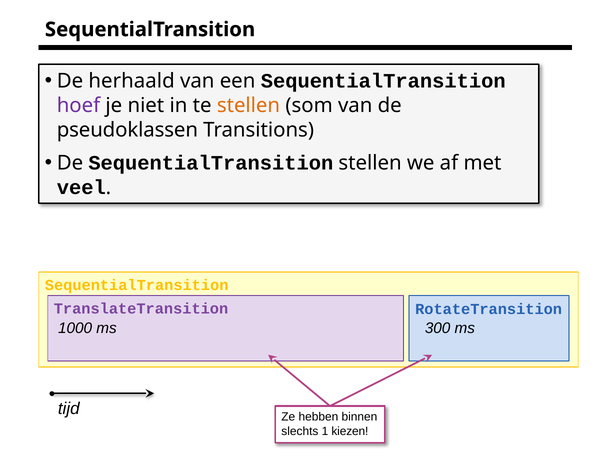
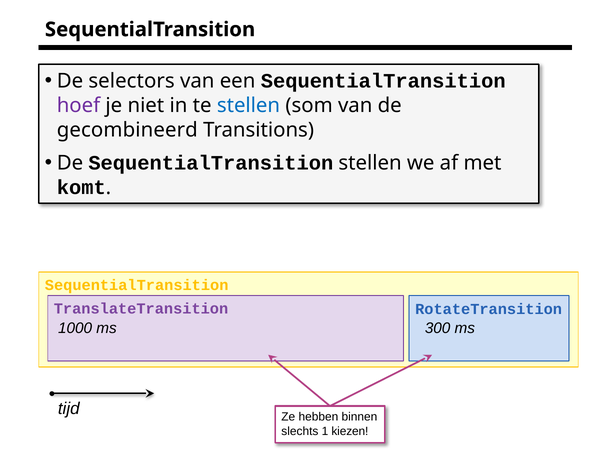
herhaald: herhaald -> selectors (132, 81)
stellen colour: orange -> blue (248, 105)
pseudoklassen: pseudoklassen -> gecombineerd (127, 130)
veel: veel -> komt (81, 187)
